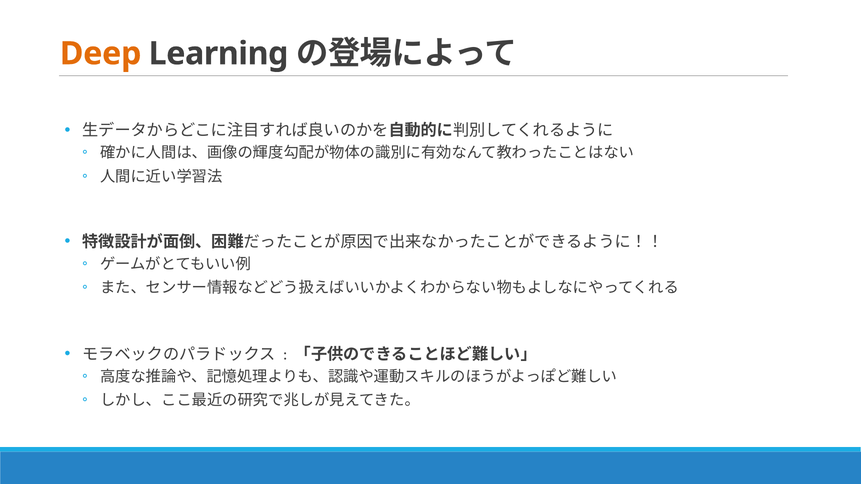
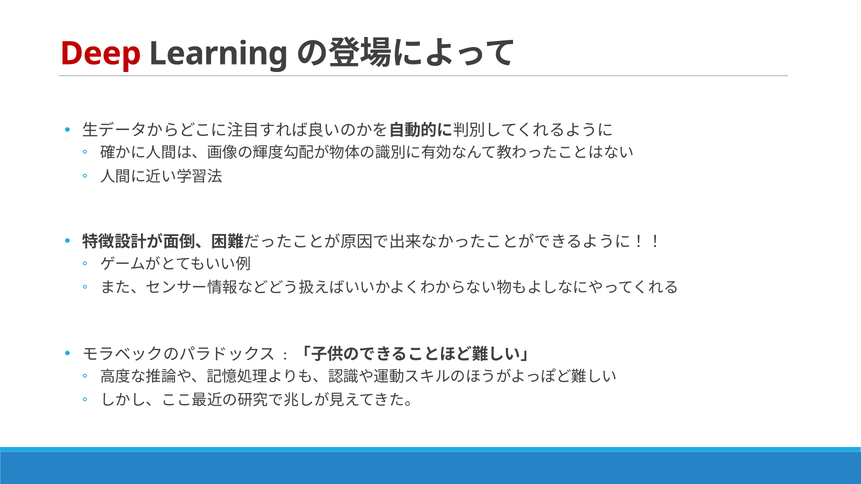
Deep colour: orange -> red (101, 54)
